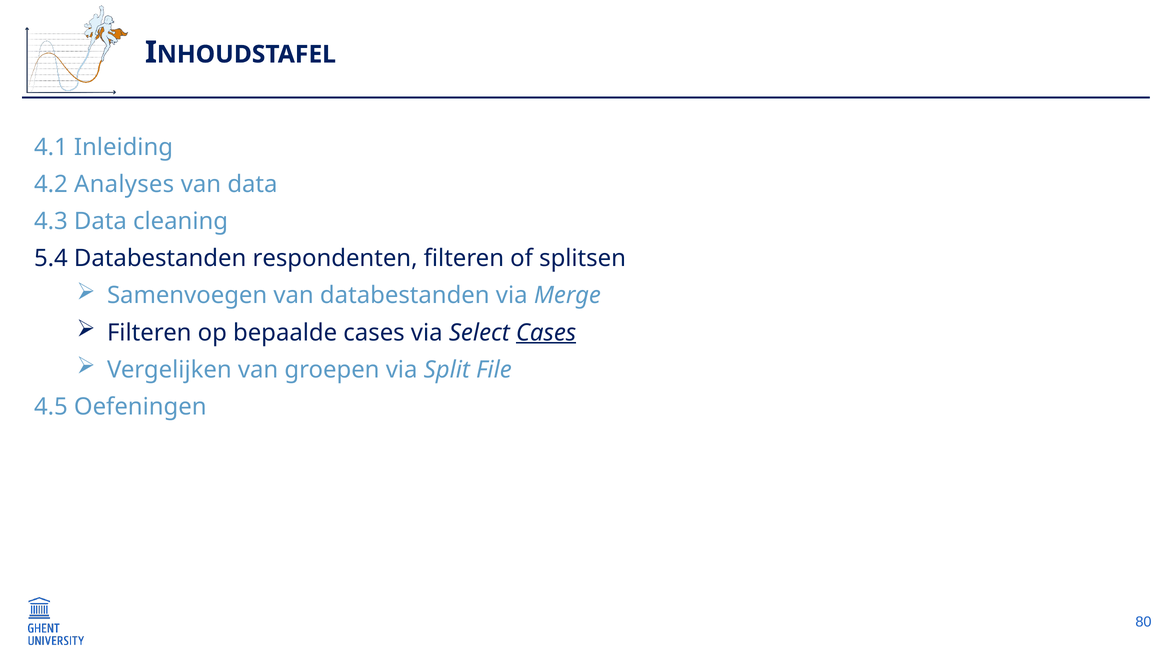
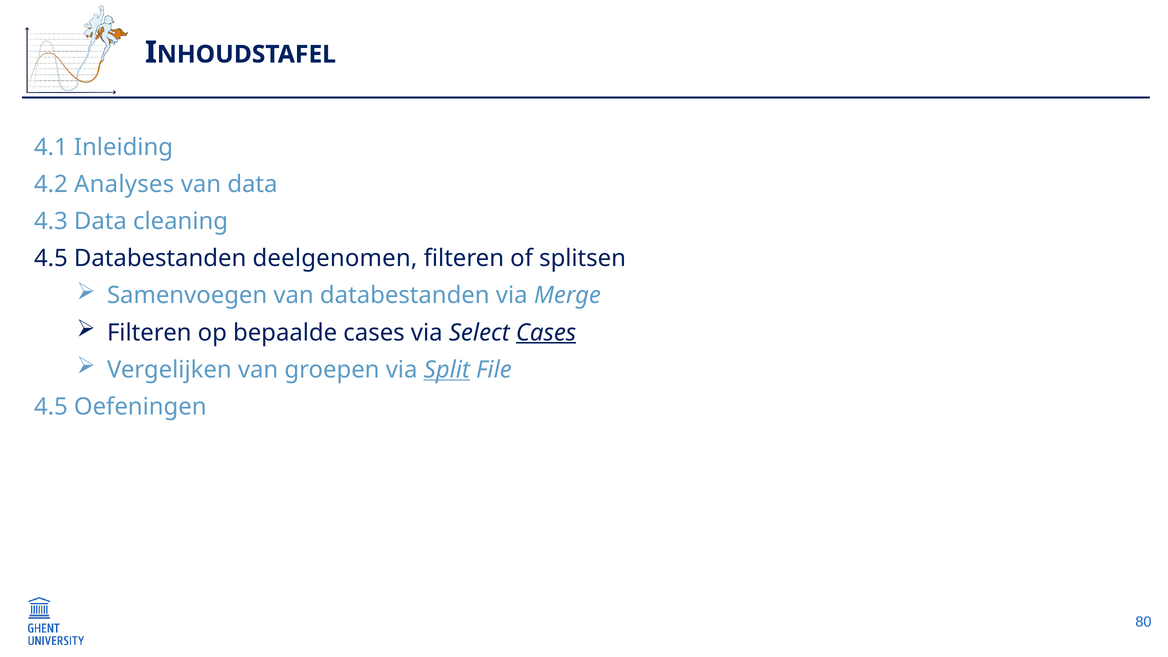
5.4: 5.4 -> 4.5 (51, 258)
respondenten: respondenten -> deelgenomen (335, 258)
Split underline: none -> present (447, 370)
